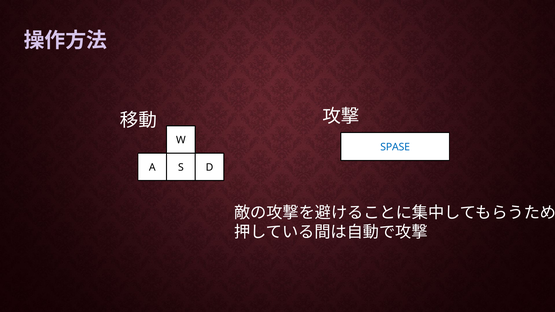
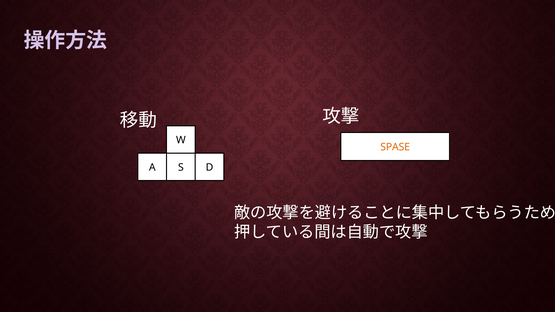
SPASE colour: blue -> orange (395, 147)
